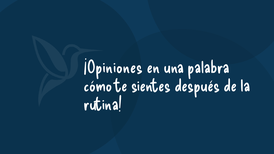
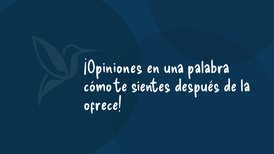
rutina: rutina -> ofrece (103, 105)
